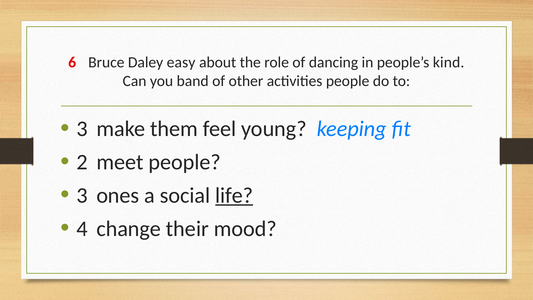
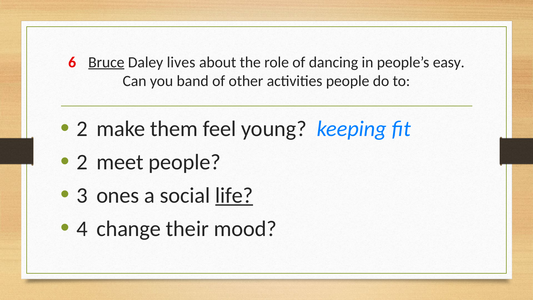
Bruce underline: none -> present (106, 62)
easy: easy -> lives (181, 62)
kind: kind -> easy (449, 62)
3: 3 -> 2 (82, 129)
